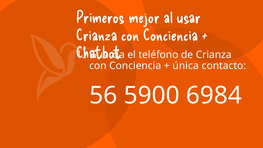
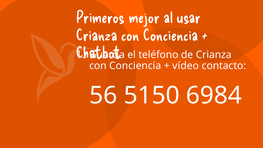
única: única -> vídeo (186, 66)
5900: 5900 -> 5150 (152, 95)
